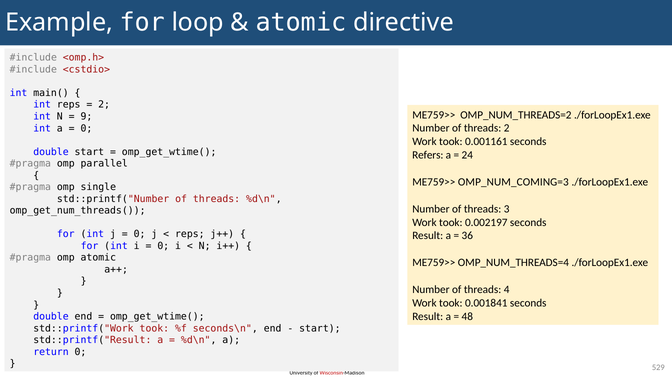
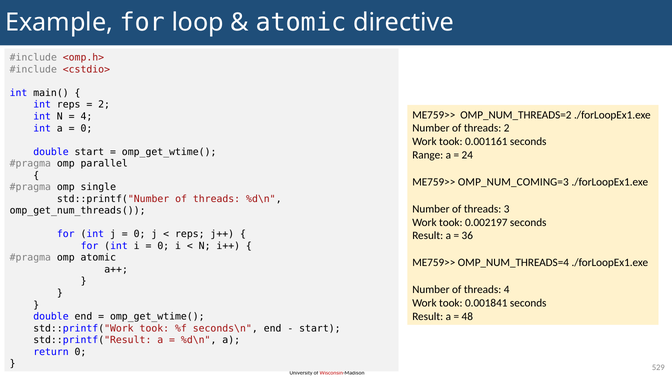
9: 9 -> 4 (86, 117)
Refers: Refers -> Range (428, 155)
